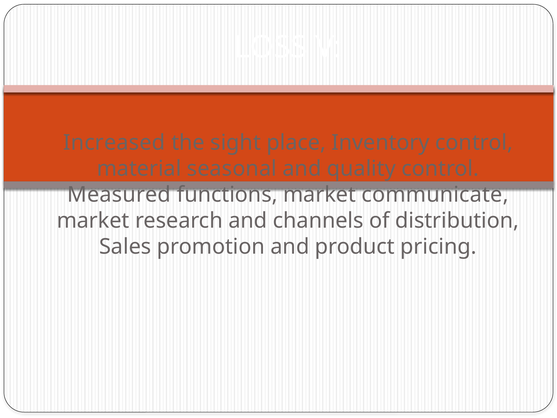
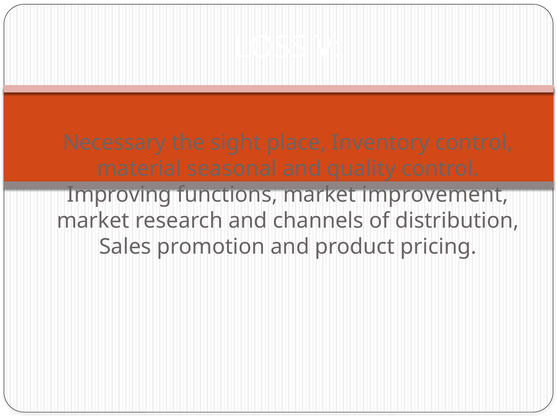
Increased: Increased -> Necessary (114, 143)
Measured: Measured -> Improving (119, 195)
communicate: communicate -> improvement (435, 195)
